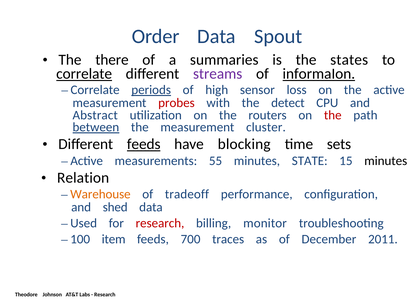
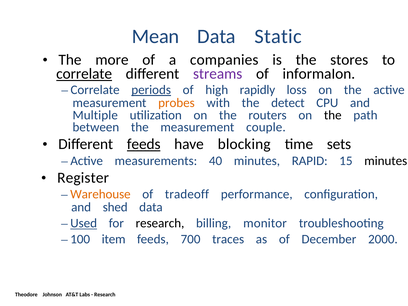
Order: Order -> Mean (156, 37)
Spout: Spout -> Static (278, 37)
there: there -> more (112, 60)
summaries: summaries -> companies (224, 60)
states: states -> stores (349, 60)
informaIon underline: present -> none (319, 74)
sensor: sensor -> rapidly (257, 90)
probes colour: red -> orange (176, 103)
Abstract: Abstract -> Multiple (95, 115)
the colour: red -> black (333, 115)
between underline: present -> none (96, 127)
cluster: cluster -> couple (266, 127)
55: 55 -> 40 (216, 161)
STATE: STATE -> RAPID (310, 161)
Relation: Relation -> Register (83, 178)
Used underline: none -> present (84, 223)
research colour: red -> black (160, 223)
2011: 2011 -> 2000 (383, 239)
